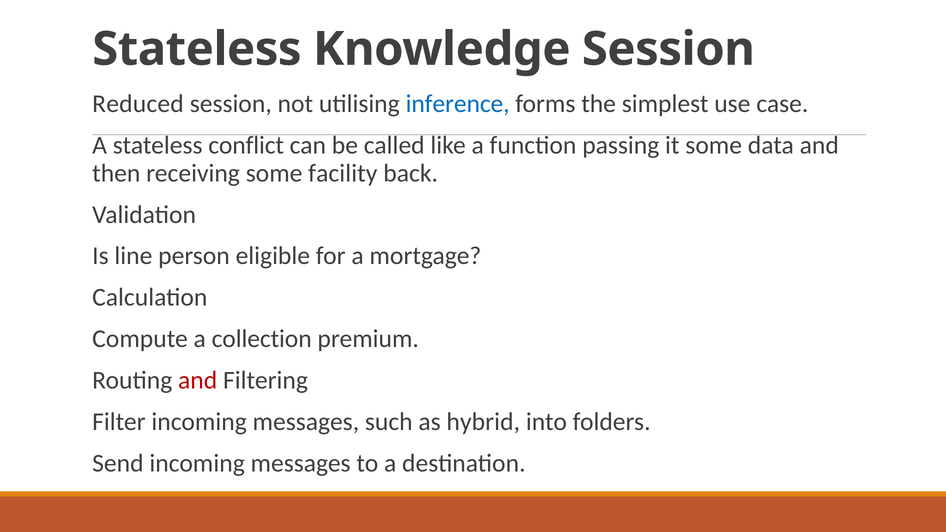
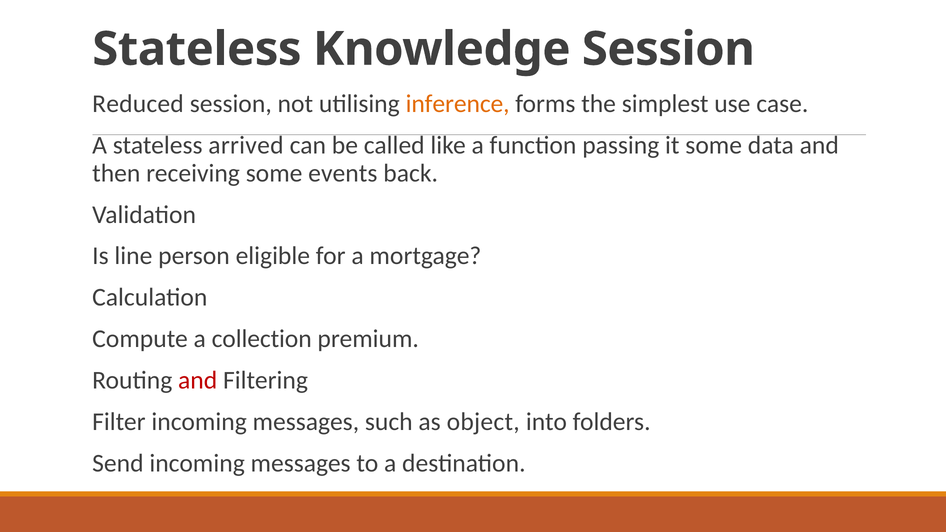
inference colour: blue -> orange (458, 104)
conflict: conflict -> arrived (246, 146)
facility: facility -> events (343, 173)
hybrid: hybrid -> object (483, 422)
